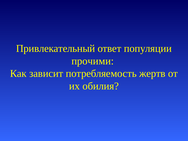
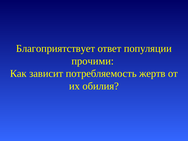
Привлекательный: Привлекательный -> Благоприятствует (56, 48)
